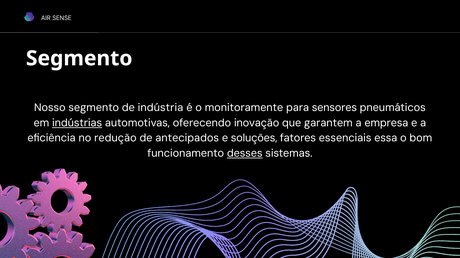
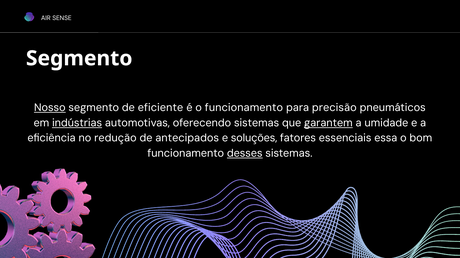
Nosso underline: none -> present (50, 108)
indústria: indústria -> eficiente (160, 108)
o monitoramente: monitoramente -> funcionamento (244, 108)
sensores: sensores -> precisão (334, 108)
oferecendo inovação: inovação -> sistemas (257, 123)
garantem underline: none -> present (328, 123)
empresa: empresa -> umidade (386, 123)
